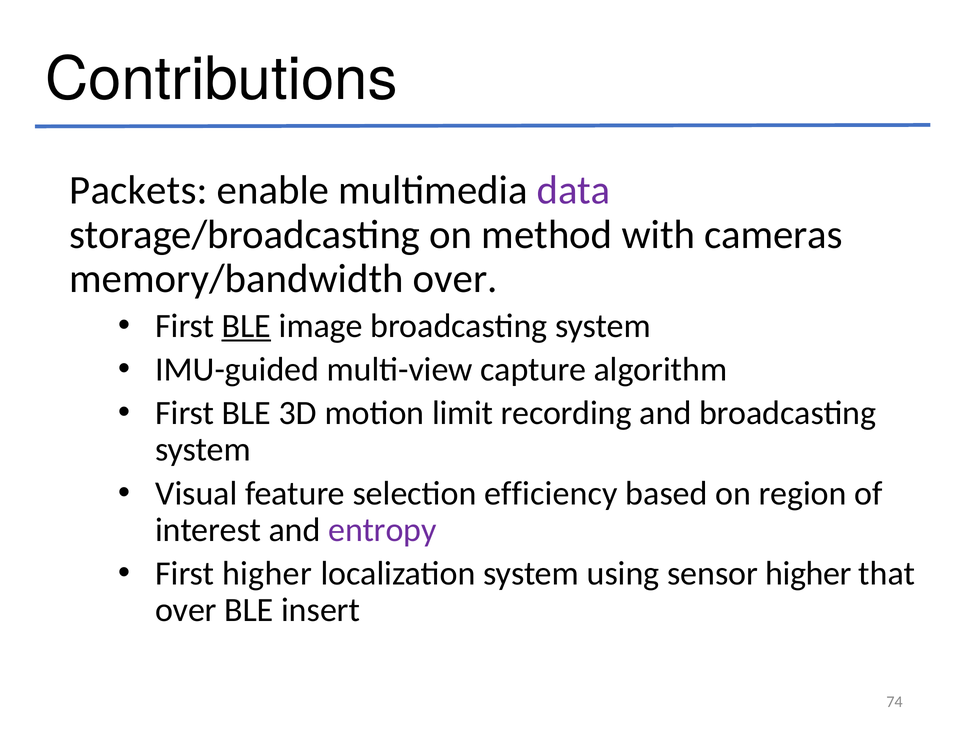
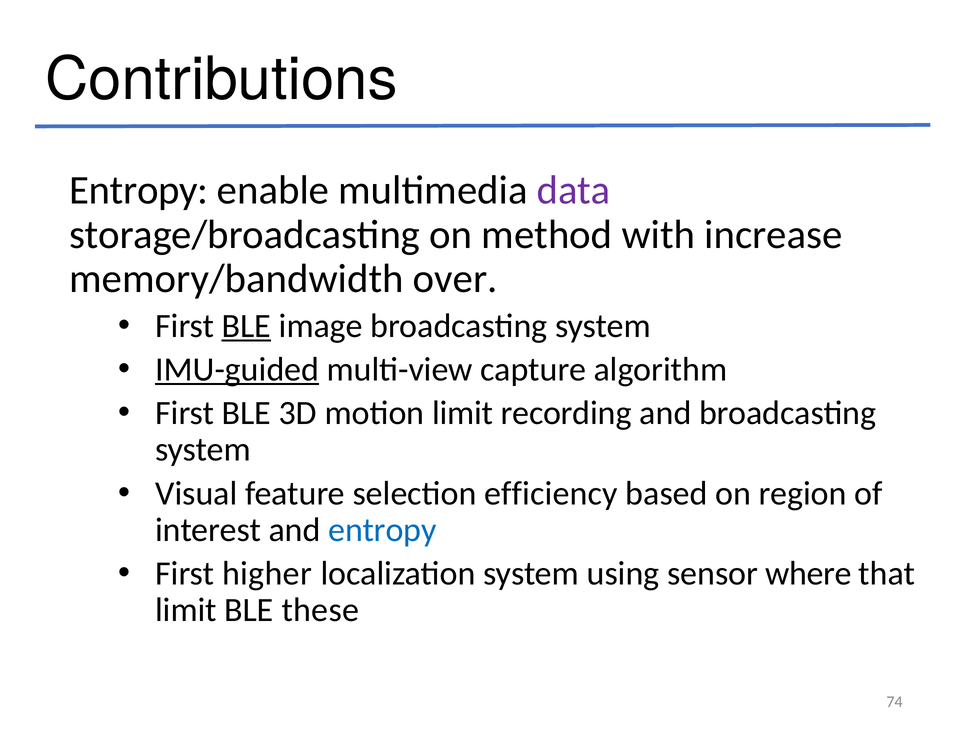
Packets: Packets -> Entropy (139, 191)
cameras: cameras -> increase (773, 235)
IMU-guided underline: none -> present (237, 370)
entropy colour: purple -> blue (382, 530)
sensor higher: higher -> where (808, 574)
over: over -> limit (186, 610)
insert: insert -> these (320, 610)
